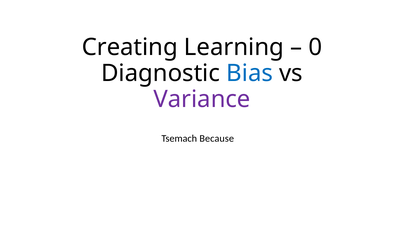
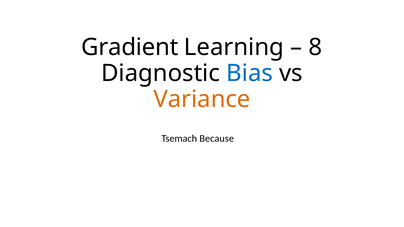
Creating: Creating -> Gradient (130, 47)
0: 0 -> 8 (315, 47)
Variance colour: purple -> orange (202, 99)
